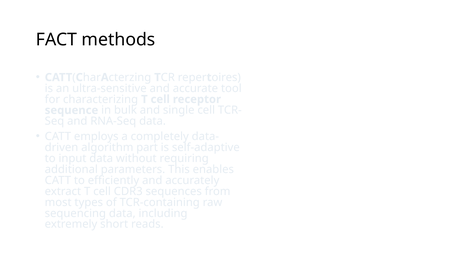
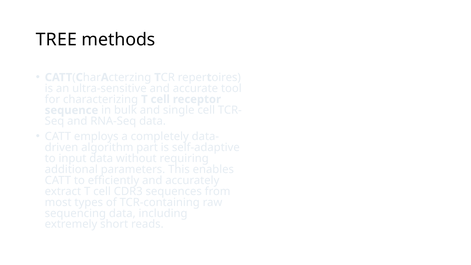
FACT: FACT -> TREE (56, 40)
